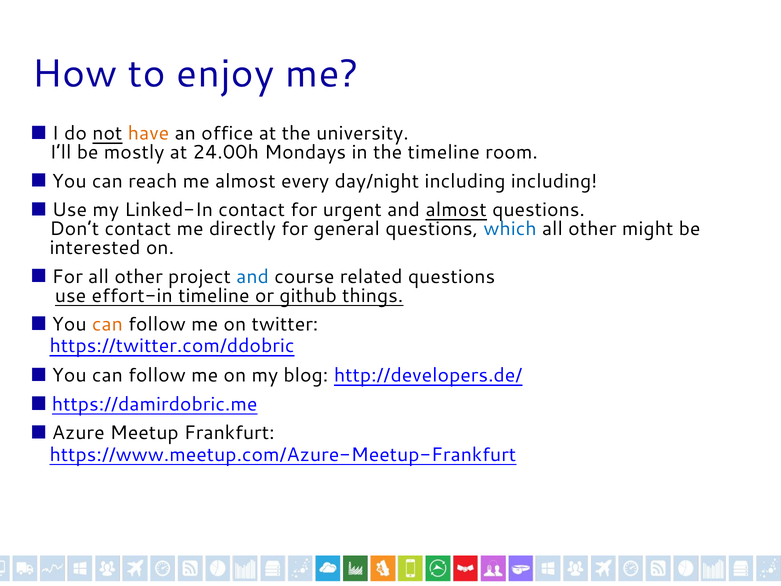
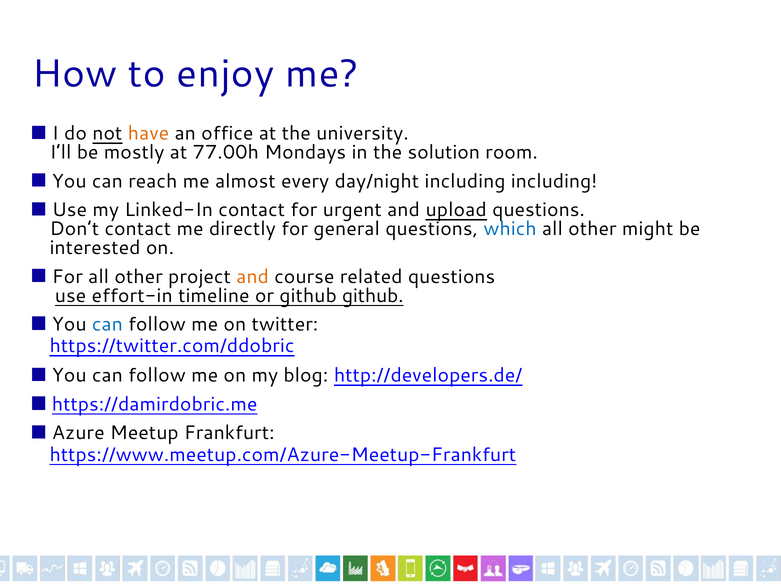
24.00h: 24.00h -> 77.00h (226, 152)
the timeline: timeline -> solution (444, 152)
and almost: almost -> upload (456, 210)
and colour: blue -> orange (253, 276)
github things: things -> github (373, 295)
can colour: orange -> blue (107, 324)
